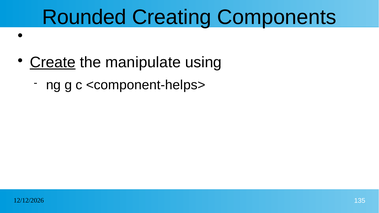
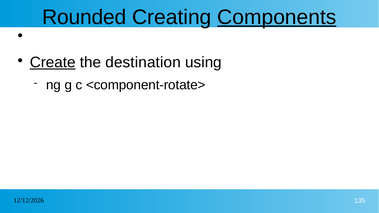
Components underline: none -> present (277, 17)
manipulate: manipulate -> destination (143, 62)
<component-helps>: <component-helps> -> <component-rotate> (146, 85)
